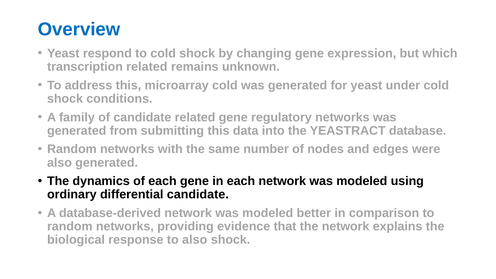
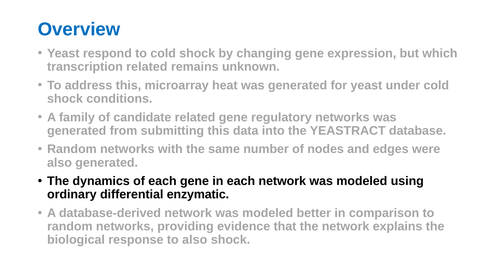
microarray cold: cold -> heat (225, 85)
differential candidate: candidate -> enzymatic (198, 195)
